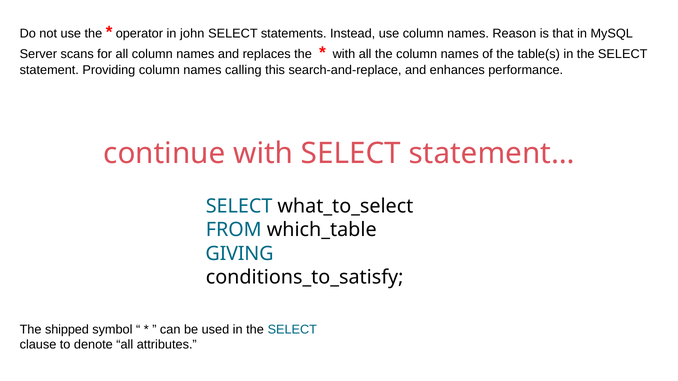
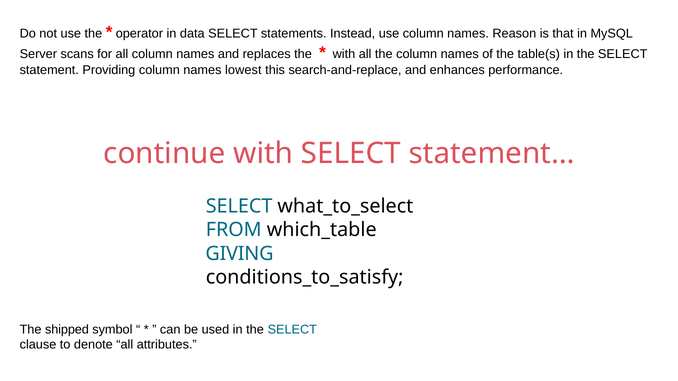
john: john -> data (192, 34)
calling: calling -> lowest (243, 70)
